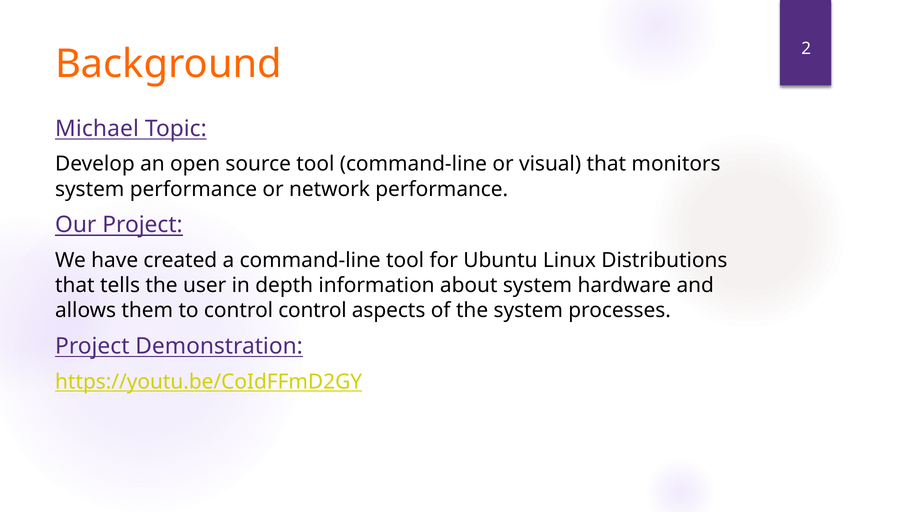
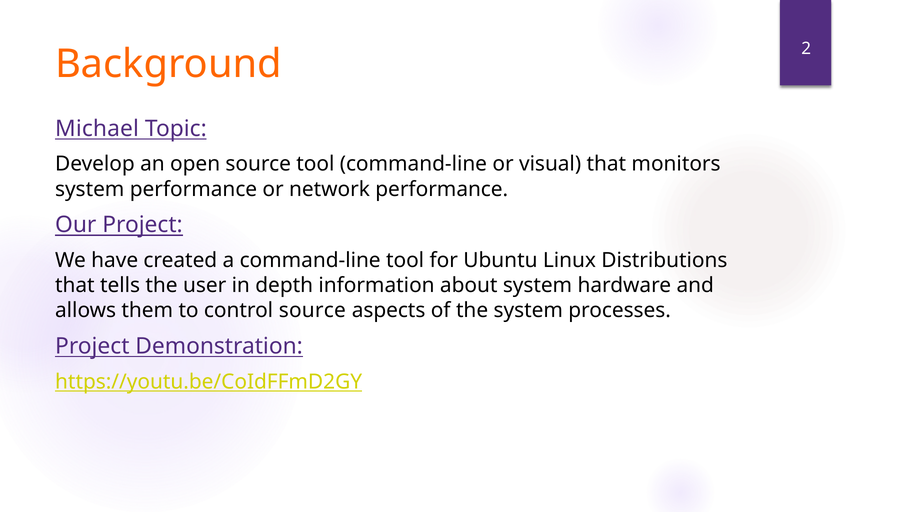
control control: control -> source (312, 311)
